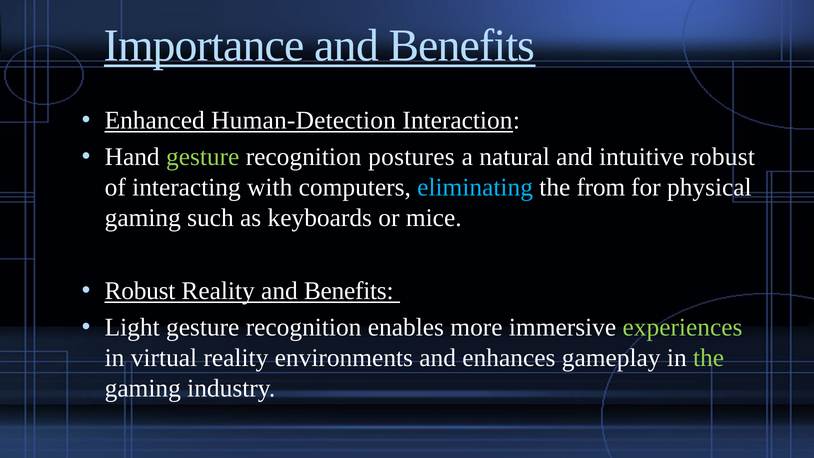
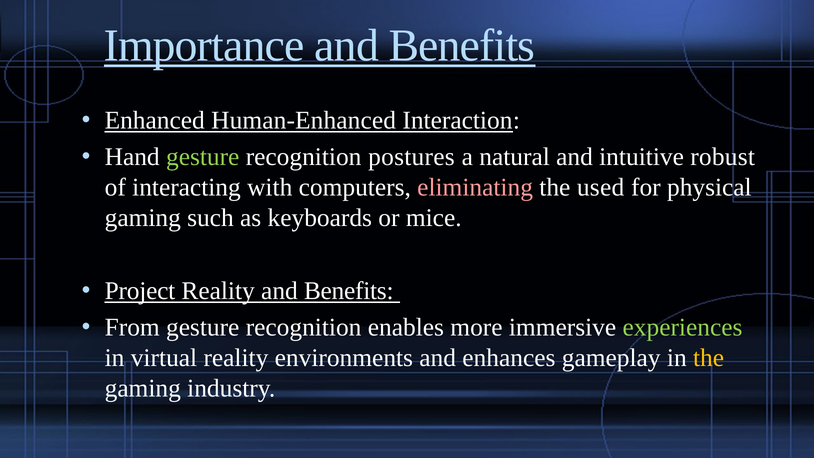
Human-Detection: Human-Detection -> Human-Enhanced (304, 120)
eliminating colour: light blue -> pink (475, 187)
from: from -> used (601, 187)
Robust: Robust -> Project (140, 291)
Light: Light -> From (132, 327)
the colour: light green -> yellow (709, 358)
